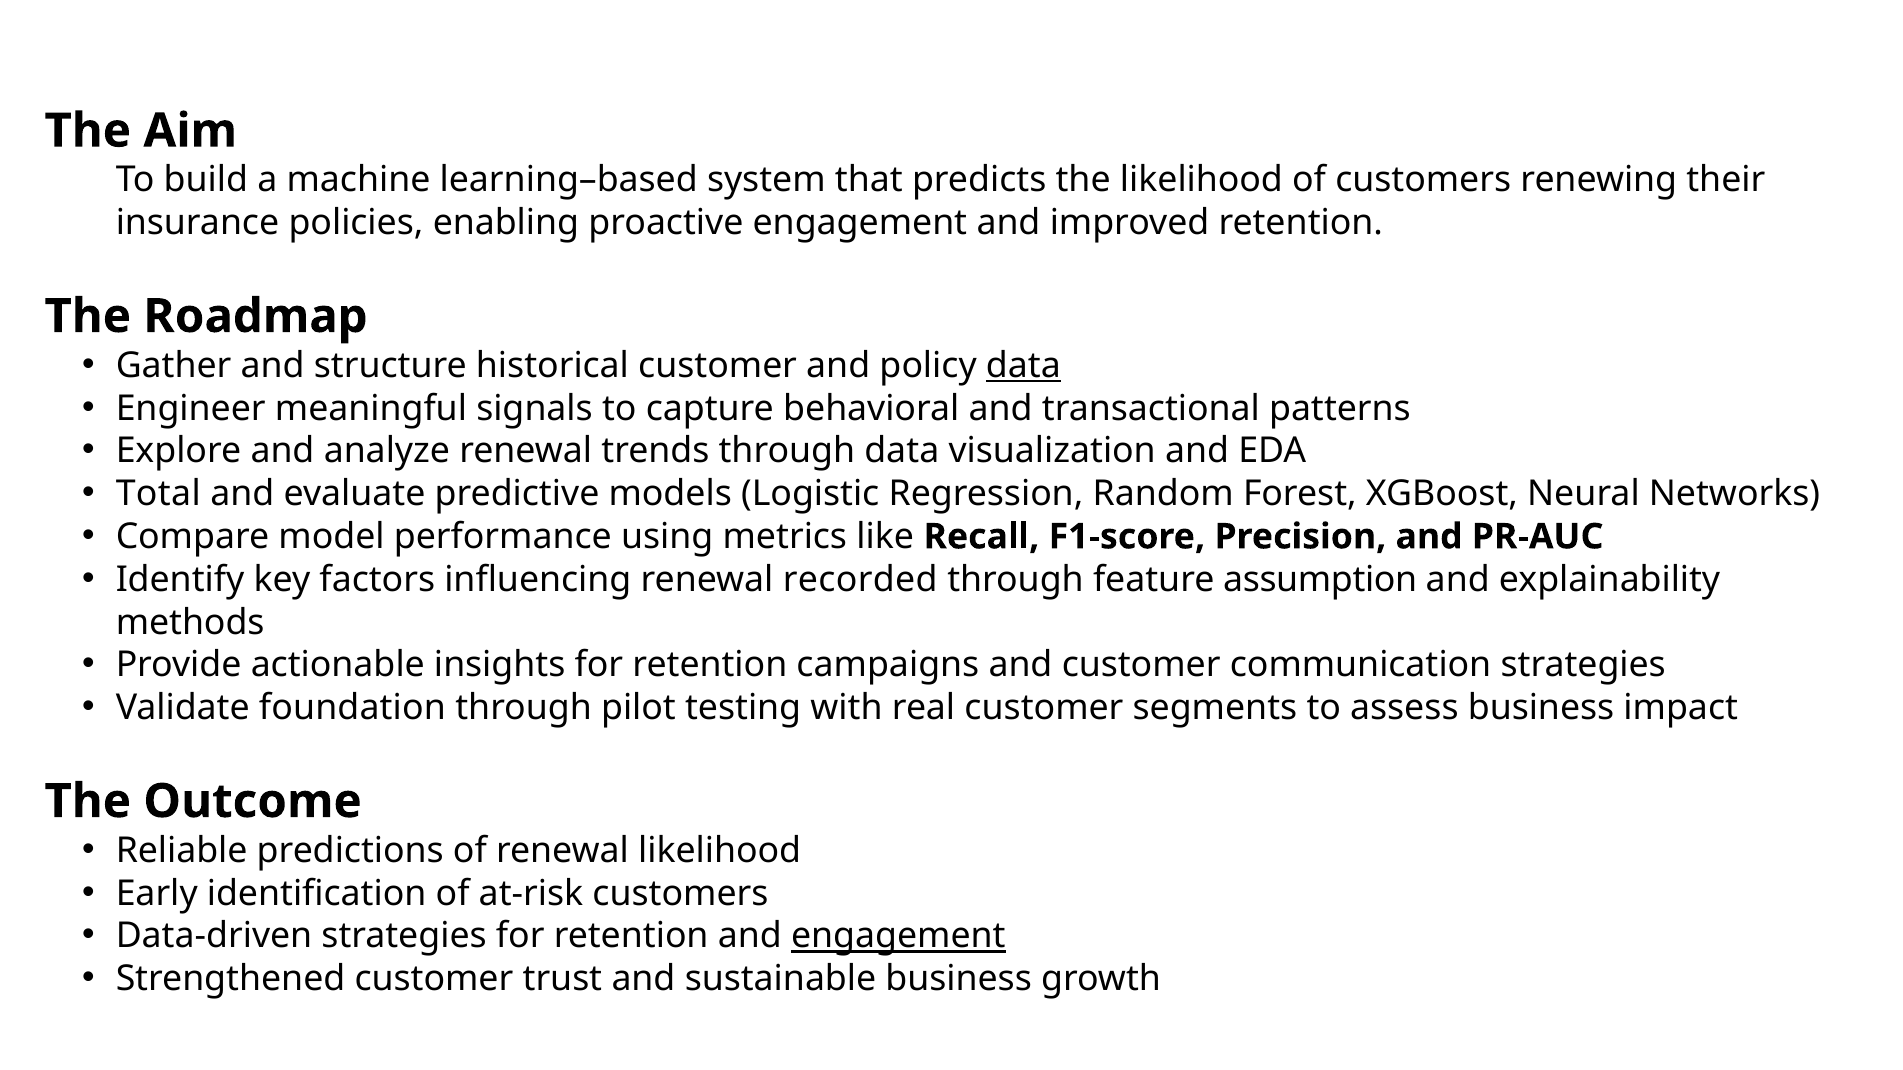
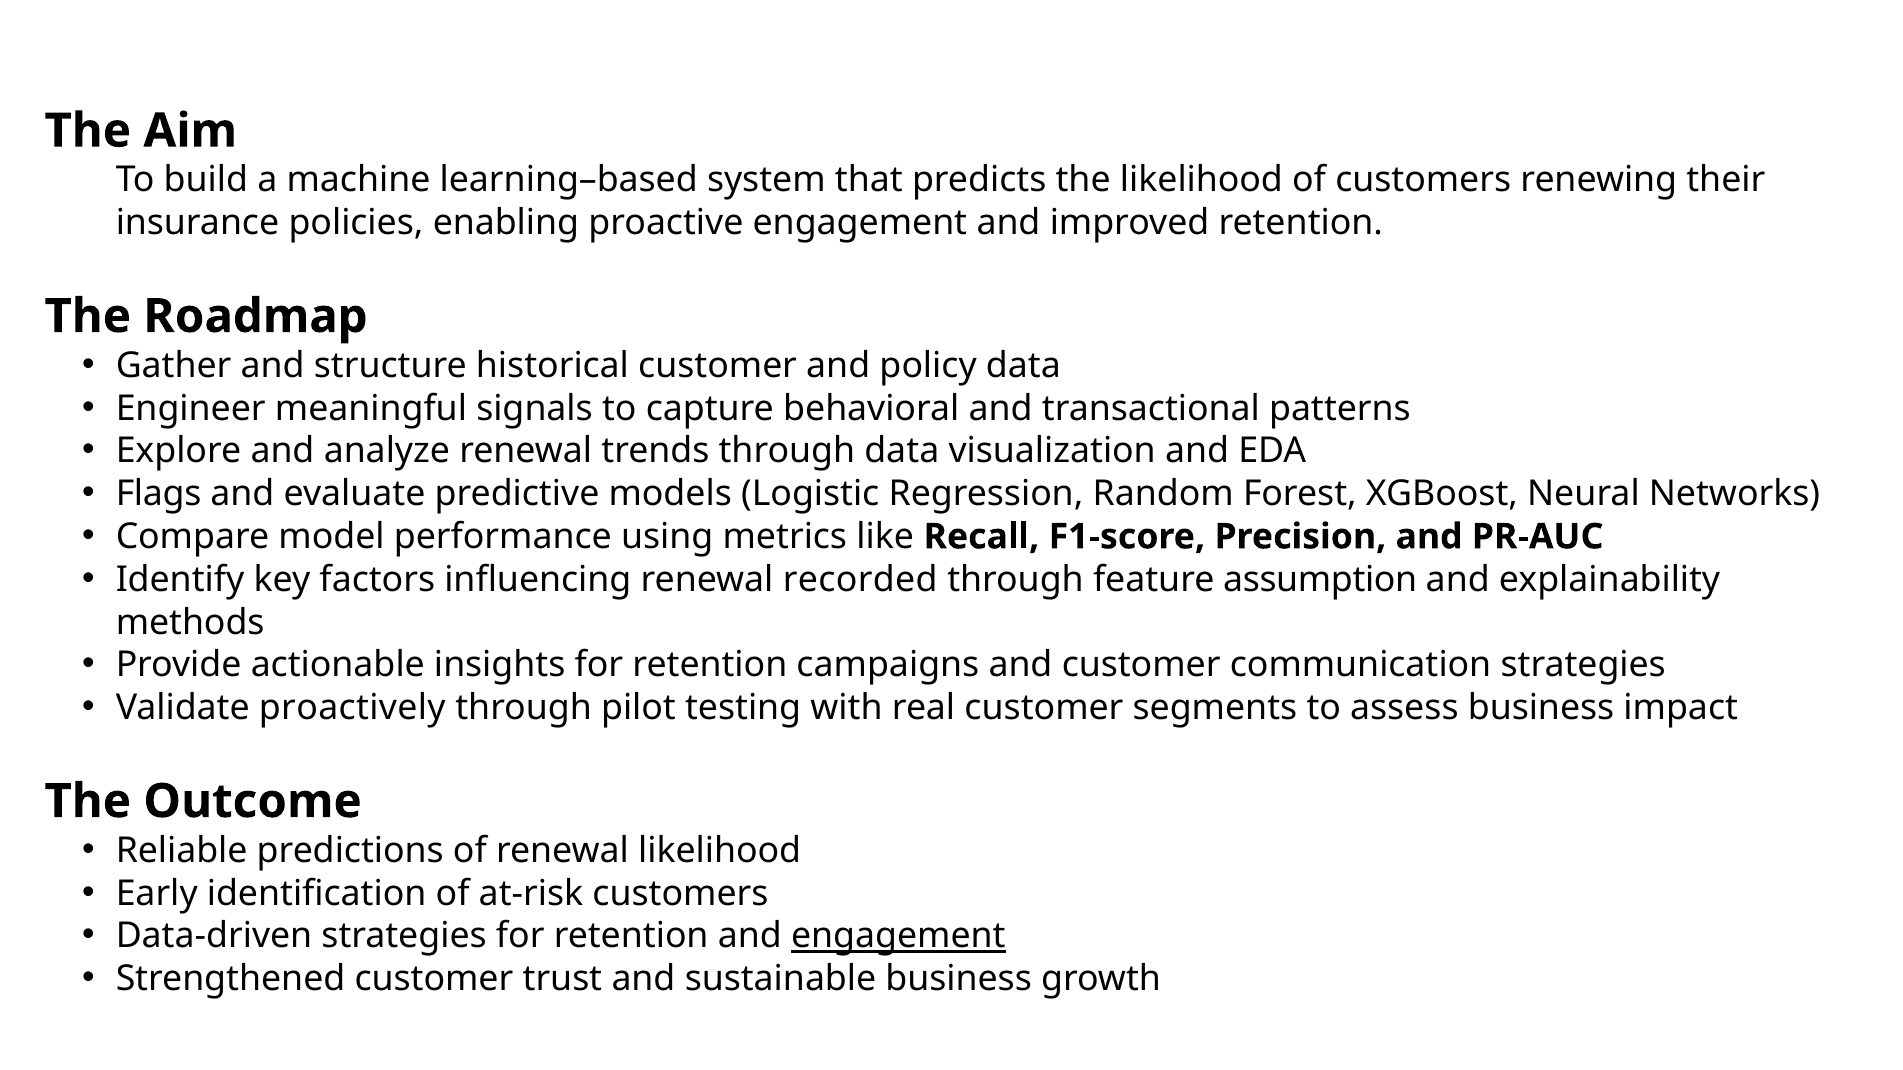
data underline: present -> none (1023, 366)
Total: Total -> Flags (159, 494)
foundation: foundation -> proactively (352, 708)
